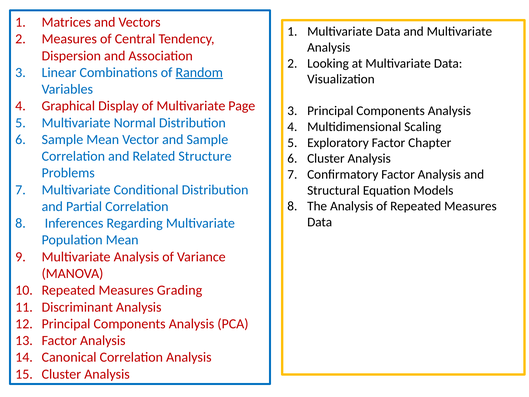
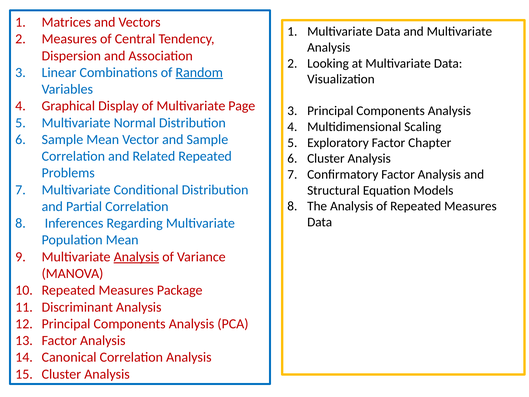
Related Structure: Structure -> Repeated (205, 156)
Analysis underline: none -> present (136, 257)
Grading: Grading -> Package (180, 290)
